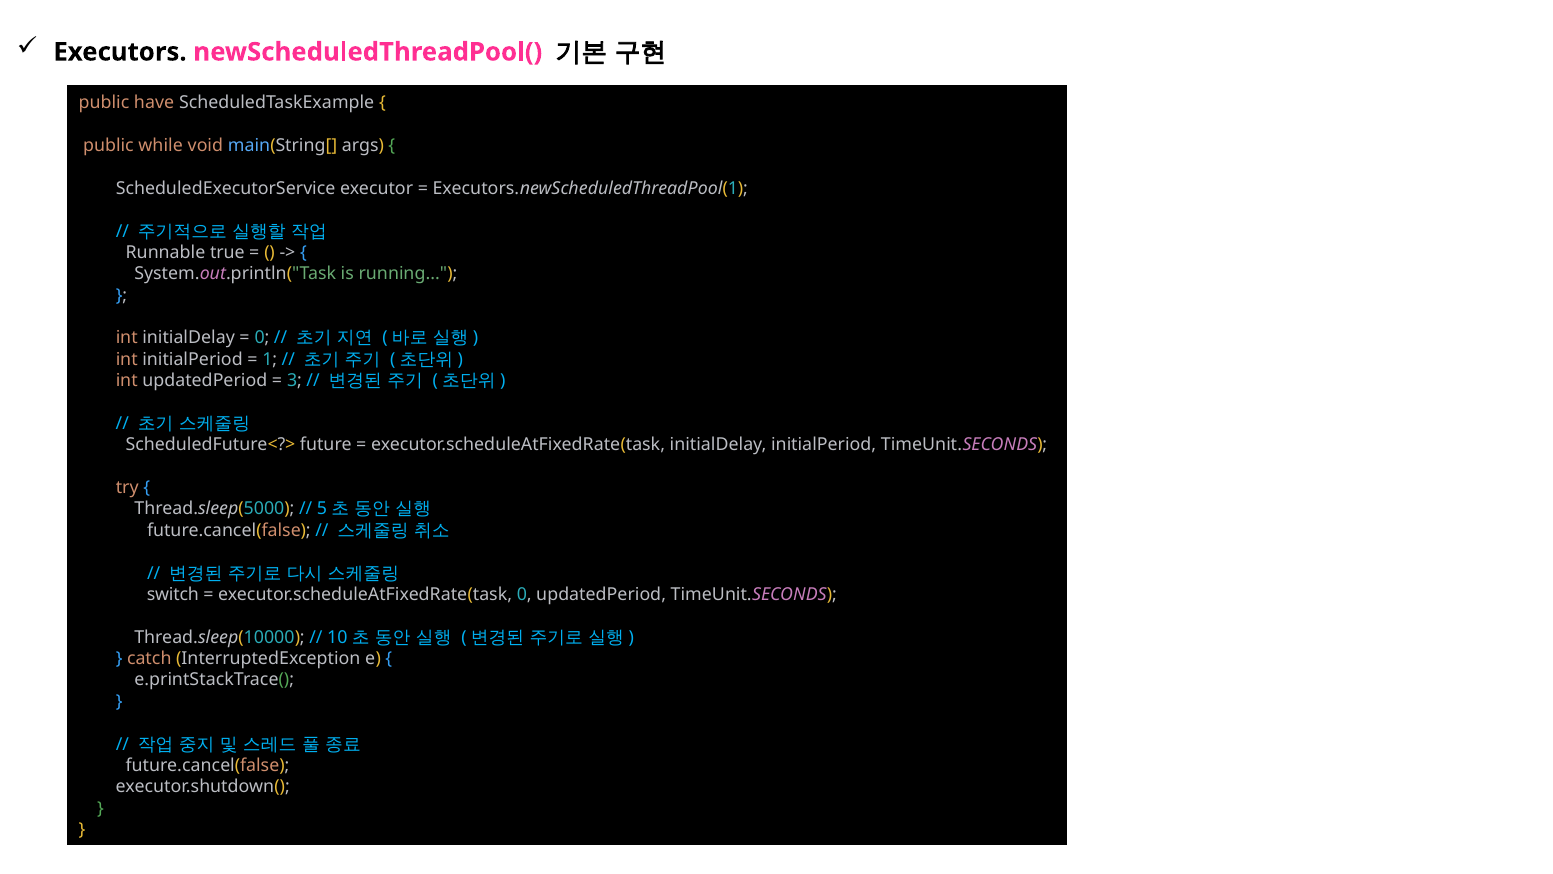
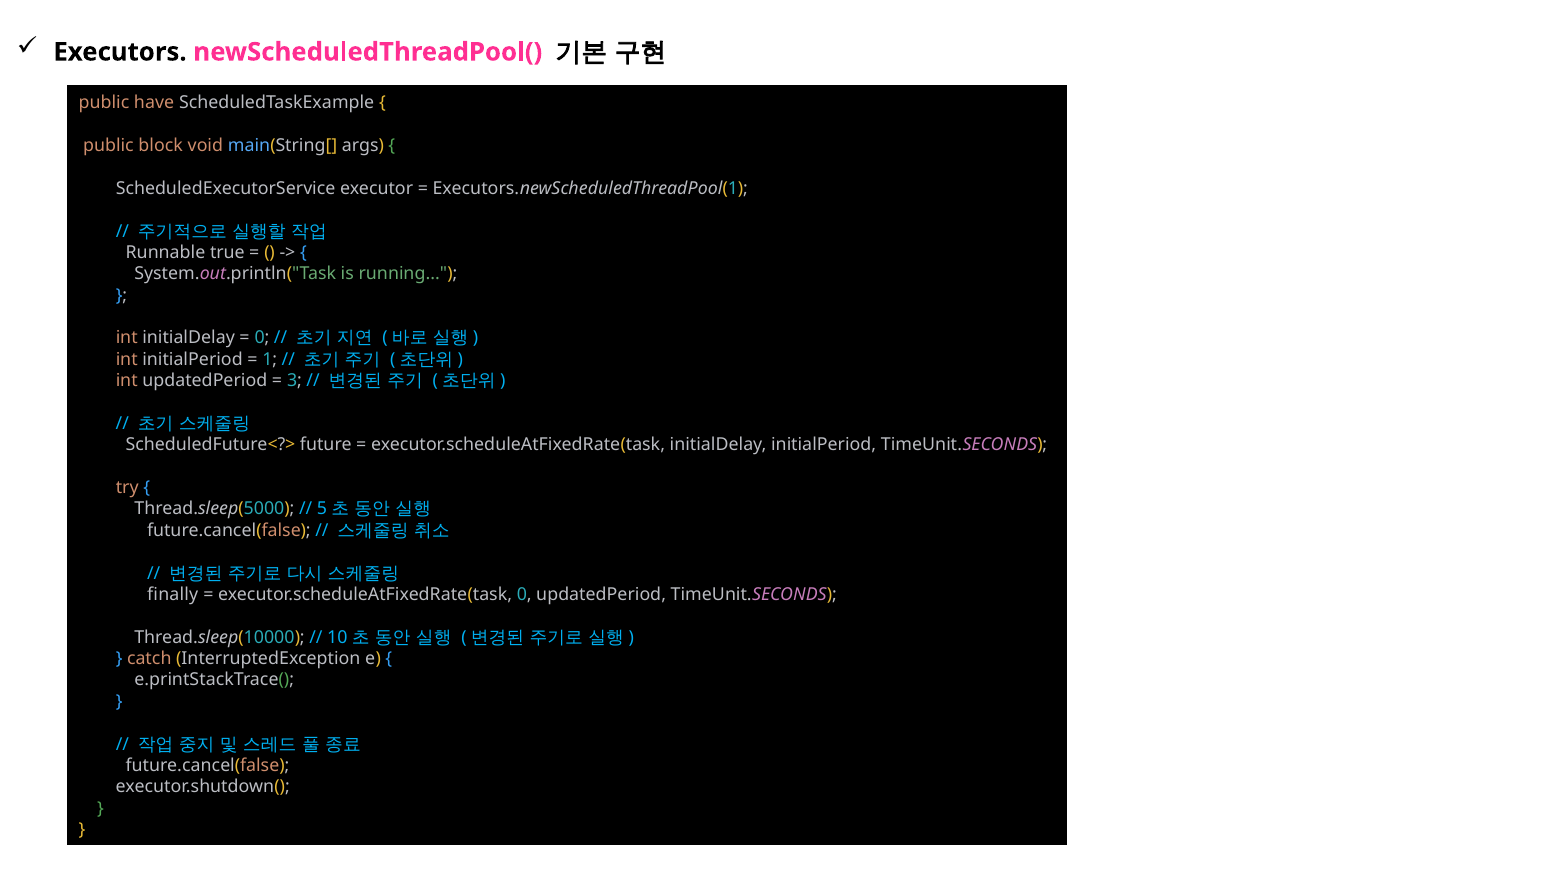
while: while -> block (161, 146)
switch: switch -> finally (173, 594)
